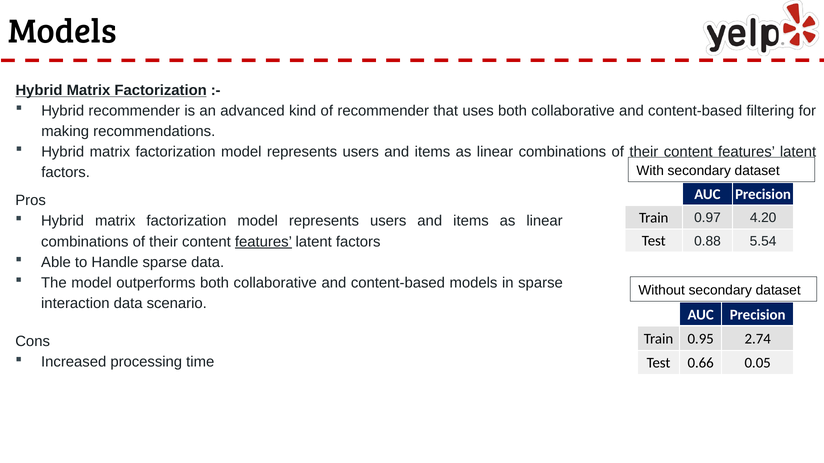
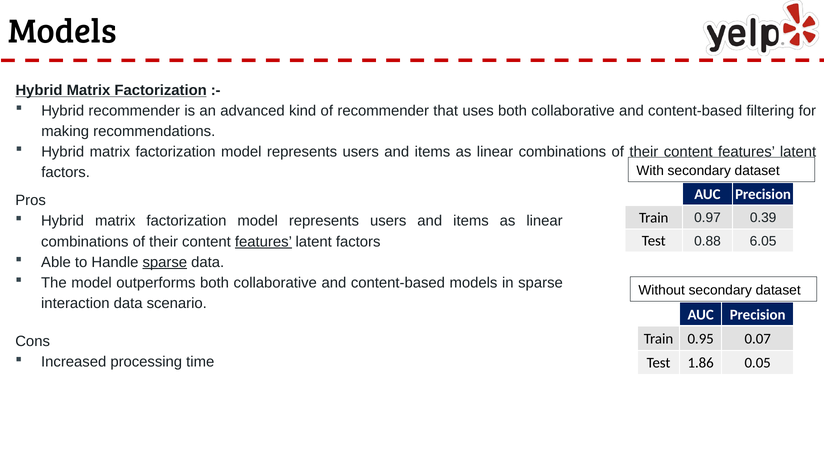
4.20: 4.20 -> 0.39 (763, 218)
5.54: 5.54 -> 6.05 (763, 241)
sparse underline: none -> present (165, 262)
2.74: 2.74 -> 0.07 (758, 339)
0.66: 0.66 -> 1.86 (701, 363)
